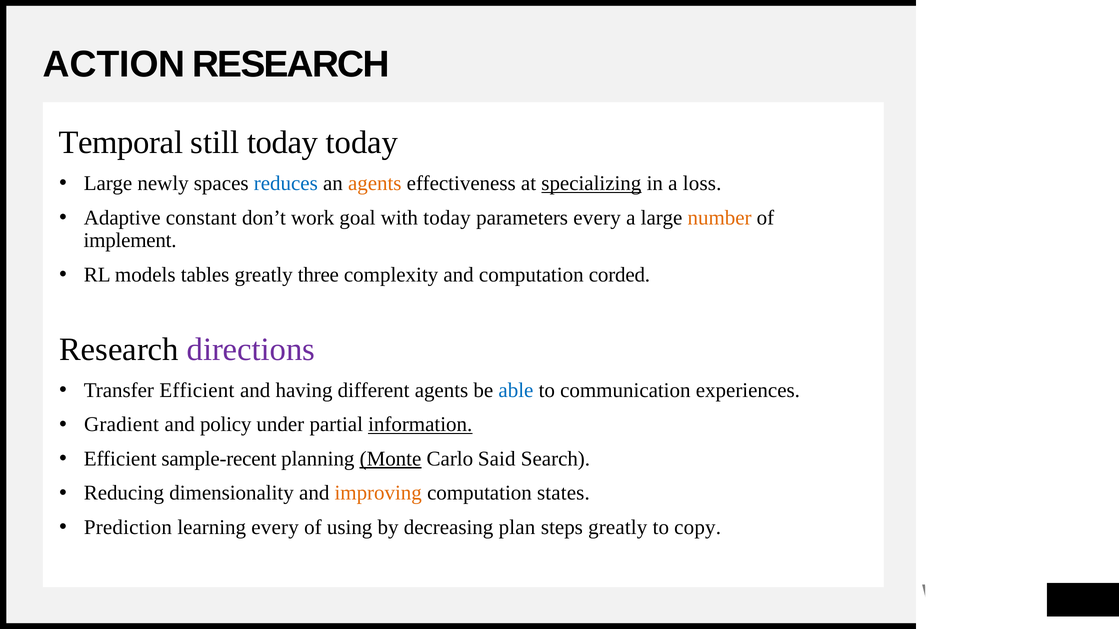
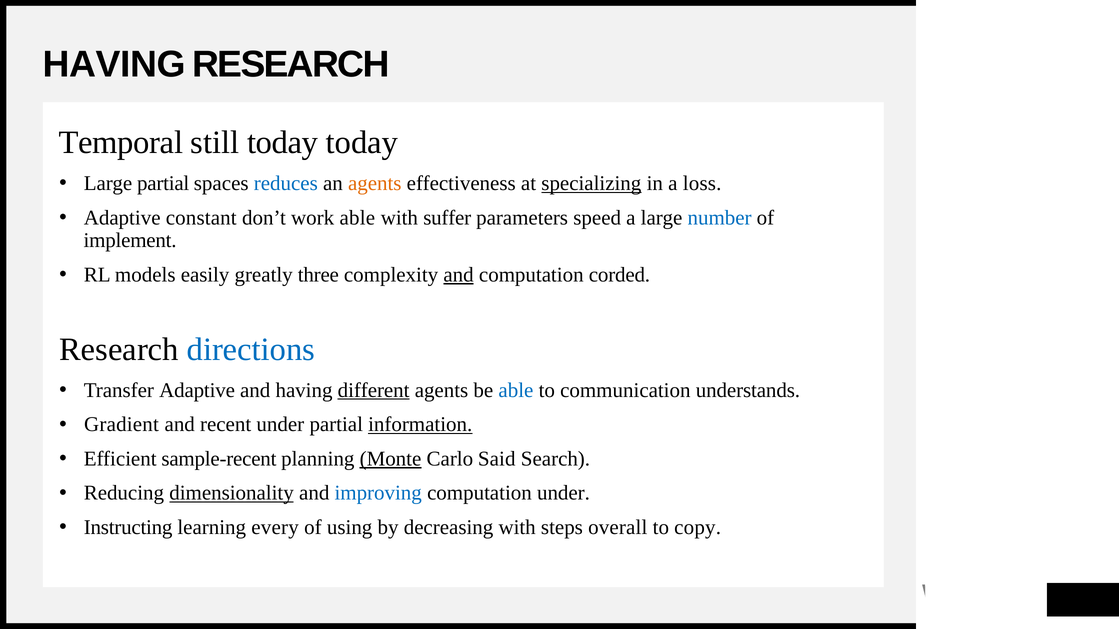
ACTION: ACTION -> HAVING (114, 64)
Large newly: newly -> partial (163, 183)
work goal: goal -> able (357, 218)
with today: today -> suffer (447, 218)
parameters every: every -> speed (597, 218)
number colour: orange -> blue (720, 218)
tables: tables -> easily (205, 275)
and underline: none -> present (459, 275)
directions colour: purple -> blue (251, 350)
Transfer Efficient: Efficient -> Adaptive (197, 390)
different underline: none -> present (374, 390)
experiences: experiences -> understands (748, 390)
policy: policy -> recent (226, 425)
dimensionality underline: none -> present (232, 493)
improving colour: orange -> blue (378, 493)
computation states: states -> under (564, 493)
Prediction: Prediction -> Instructing (128, 528)
decreasing plan: plan -> with (517, 528)
steps greatly: greatly -> overall (618, 528)
